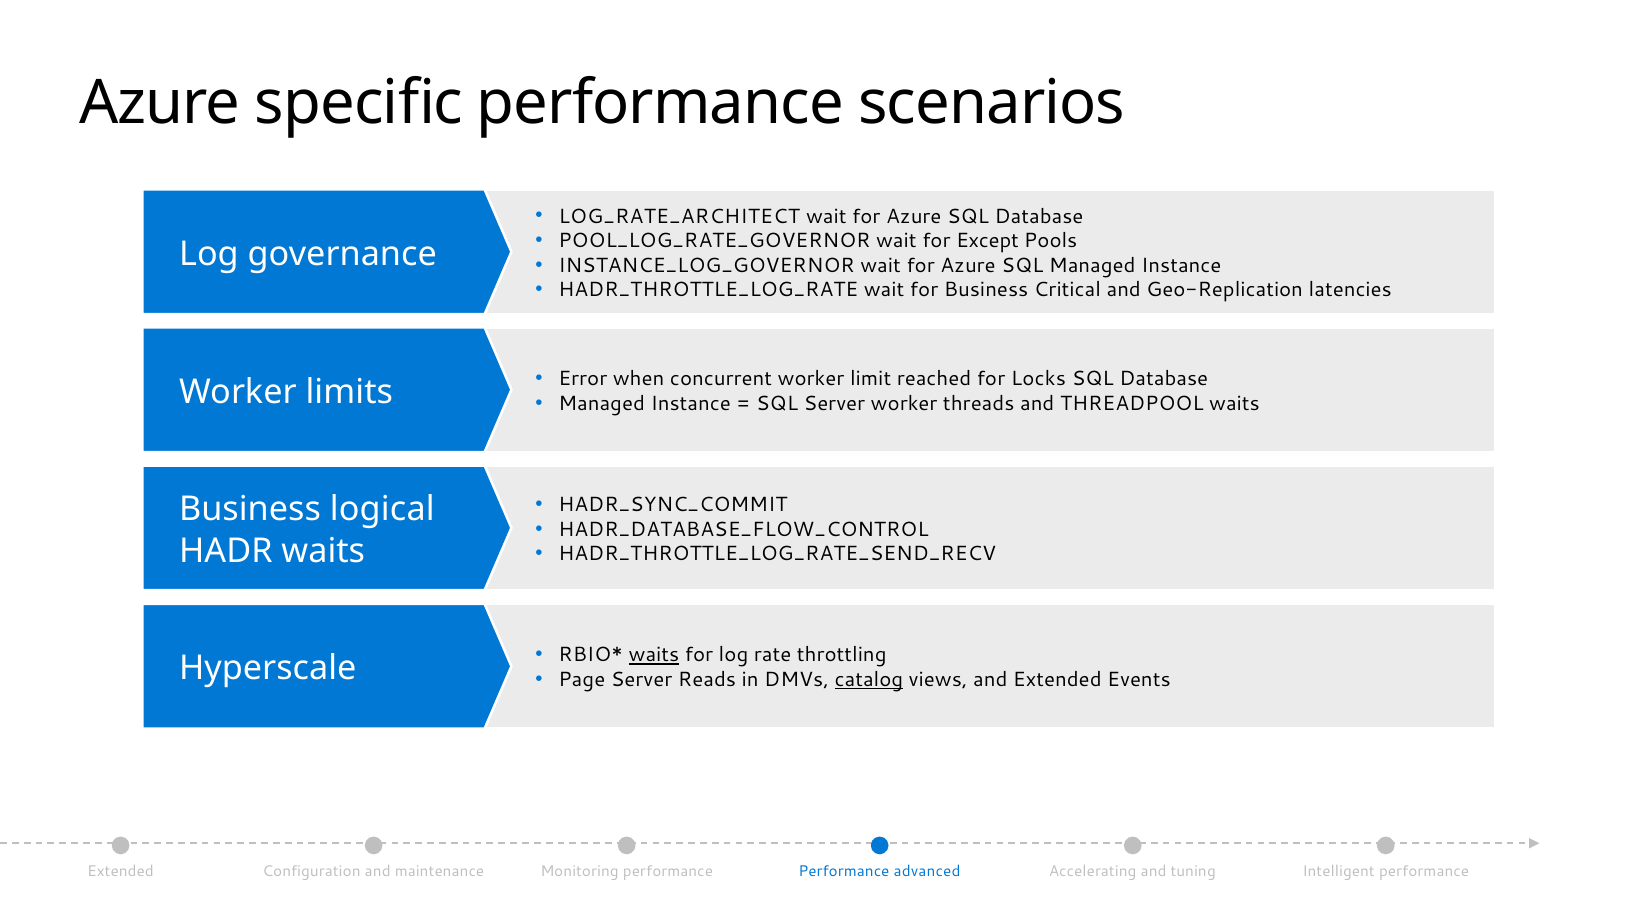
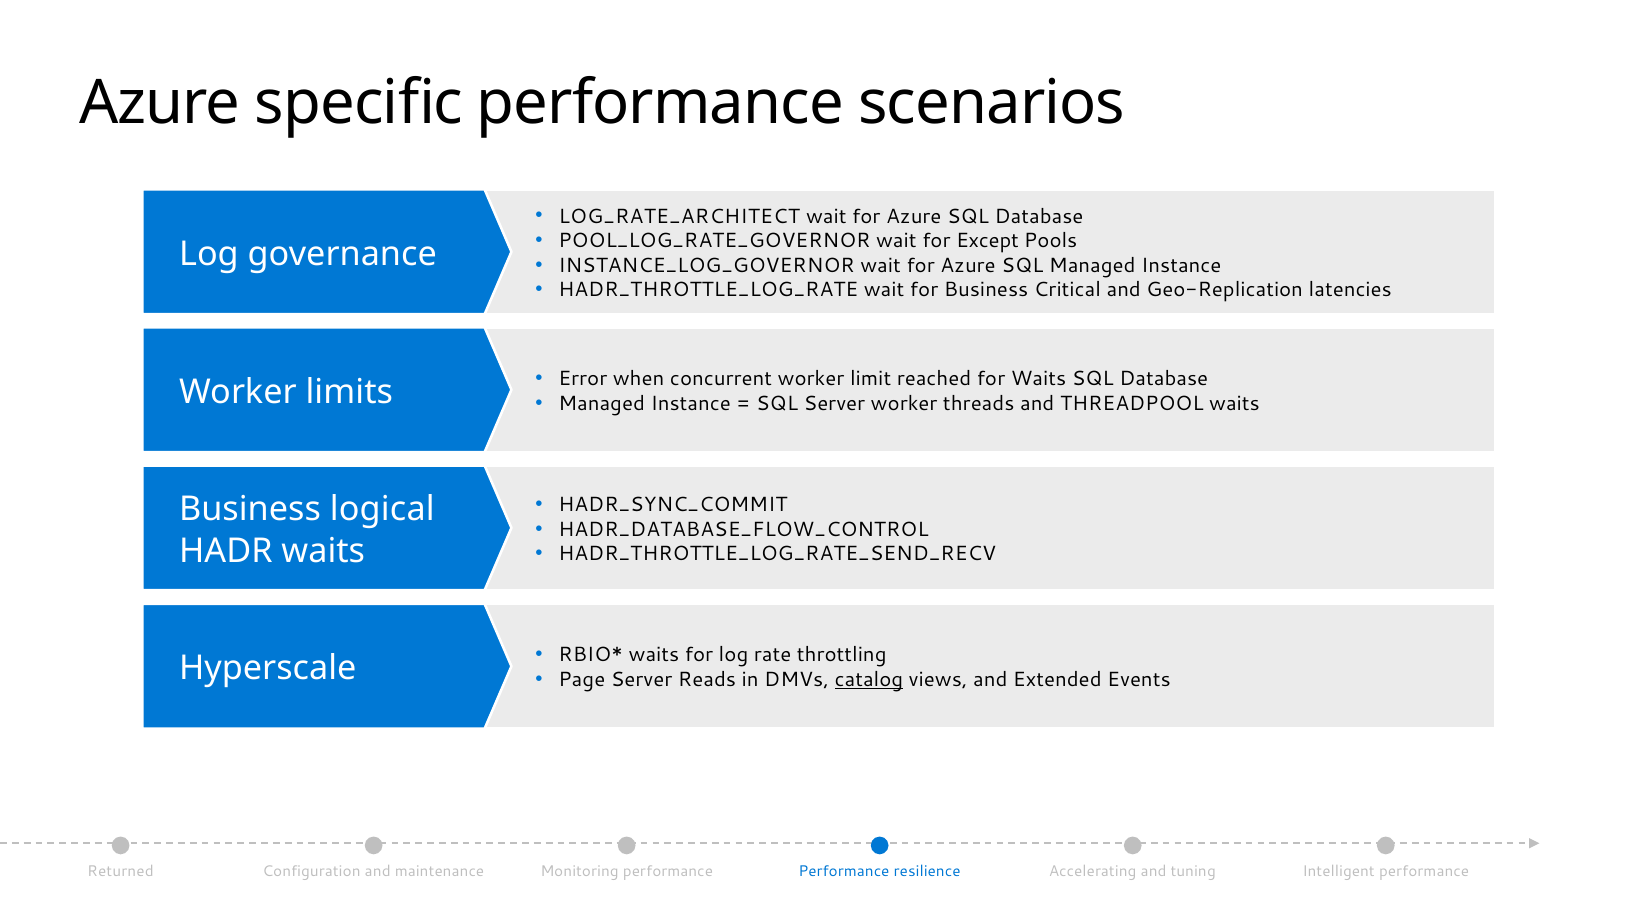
for Locks: Locks -> Waits (1039, 379)
waits underline: present -> none (654, 655)
Extended: Extended -> Returned (120, 871)
advanced: advanced -> resilience (927, 871)
